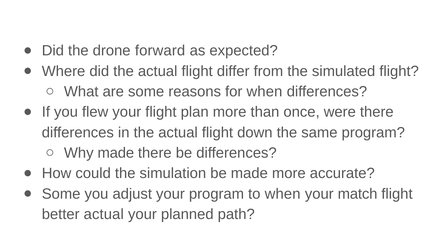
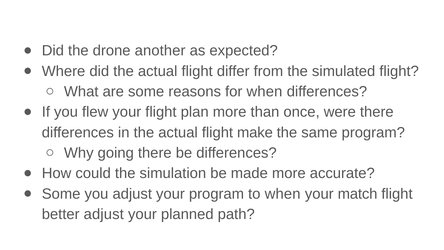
forward: forward -> another (160, 51)
down: down -> make (255, 132)
Why made: made -> going (116, 153)
better actual: actual -> adjust (104, 214)
